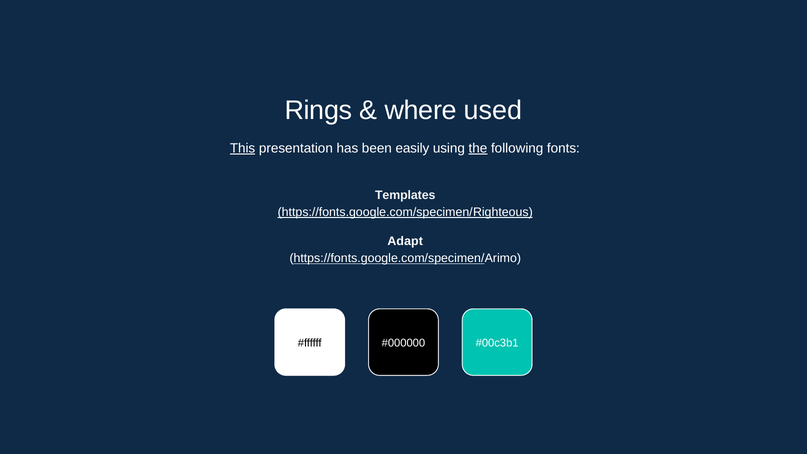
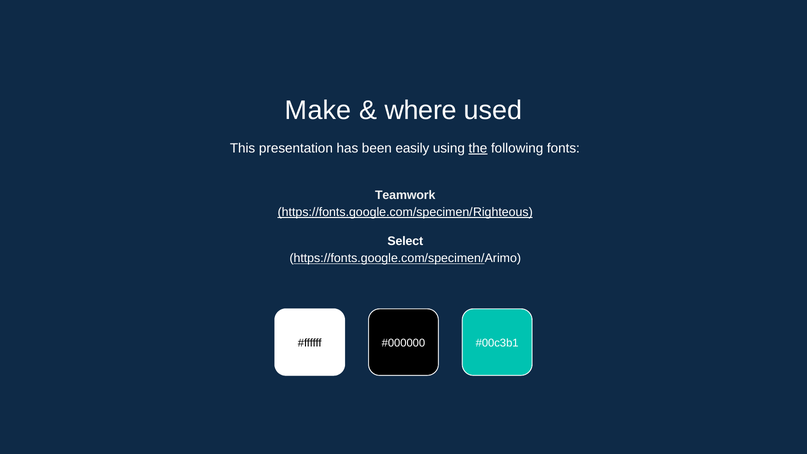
Rings: Rings -> Make (318, 110)
This underline: present -> none (243, 148)
Templates: Templates -> Teamwork (405, 195)
Adapt: Adapt -> Select (405, 241)
